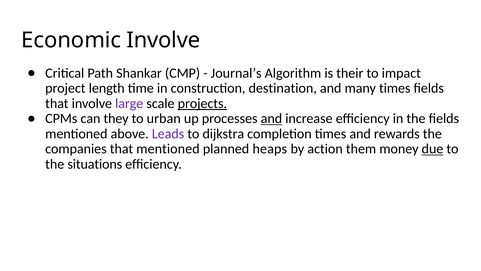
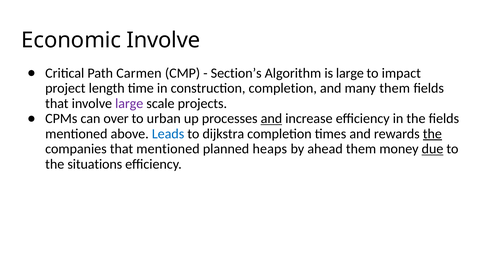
Shankar: Shankar -> Carmen (139, 73)
Journal’s: Journal’s -> Section’s (236, 73)
is their: their -> large (350, 73)
construction destination: destination -> completion (283, 88)
many times: times -> them (395, 88)
projects underline: present -> none (202, 103)
they: they -> over (116, 118)
Leads colour: purple -> blue (168, 134)
the underline: none -> present (432, 134)
action: action -> ahead (325, 149)
